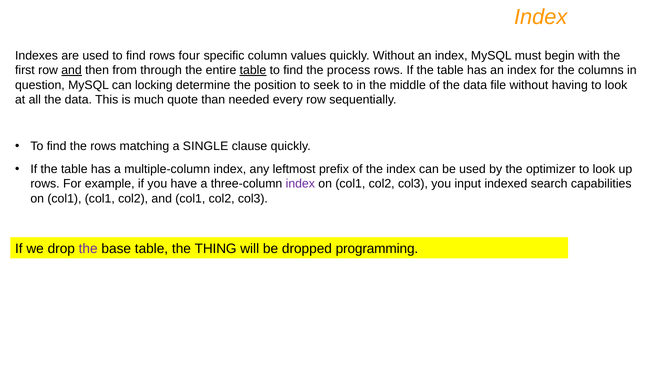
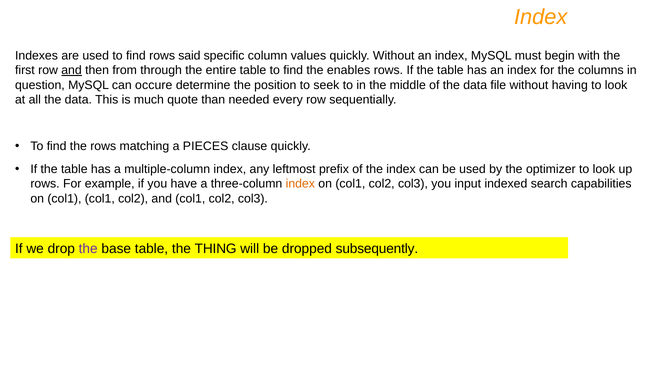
four: four -> said (189, 56)
table underline: present -> none (253, 70)
process: process -> enables (349, 70)
locking: locking -> occure (154, 85)
SINGLE: SINGLE -> PIECES (206, 146)
index colour: purple -> orange (300, 184)
programming: programming -> subsequently (377, 249)
